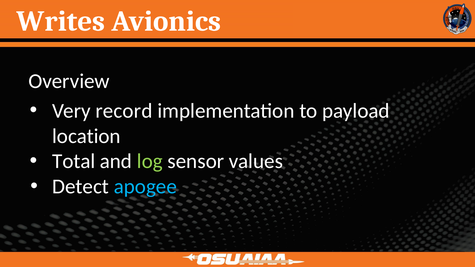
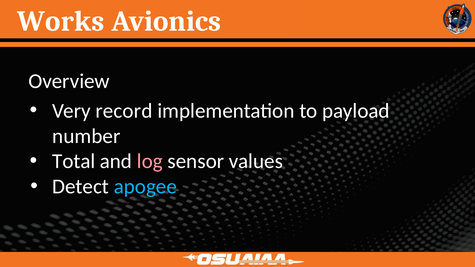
Writes: Writes -> Works (61, 21)
location: location -> number (86, 136)
log colour: light green -> pink (150, 161)
